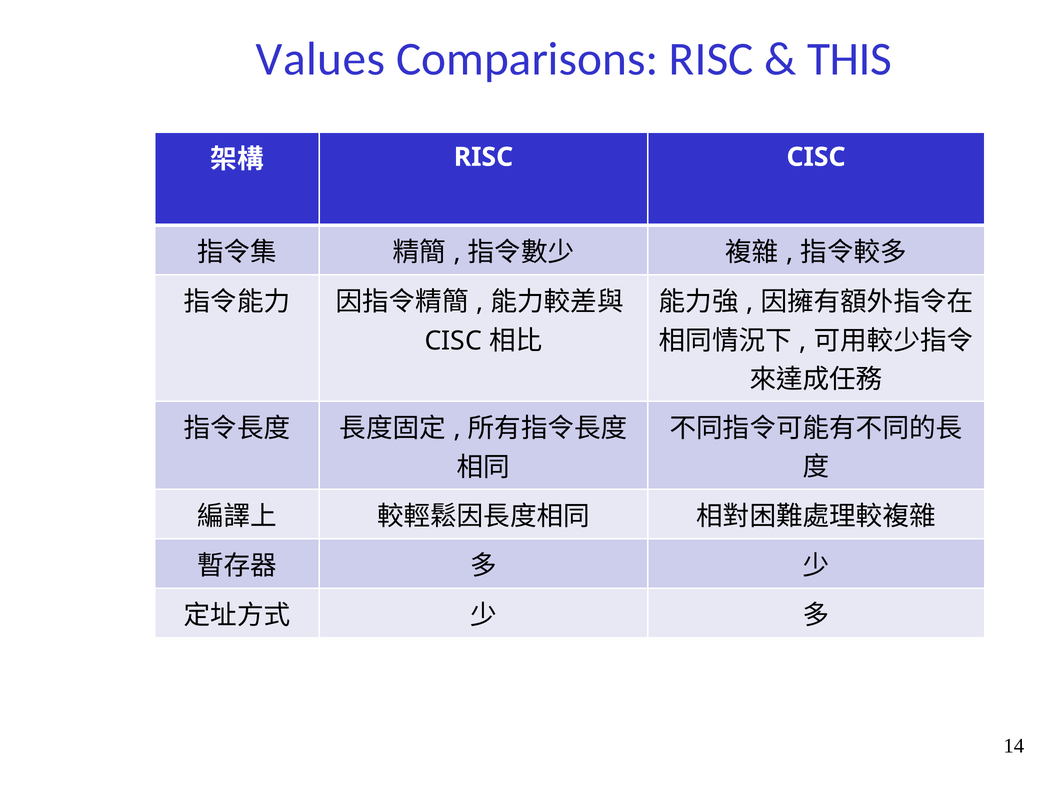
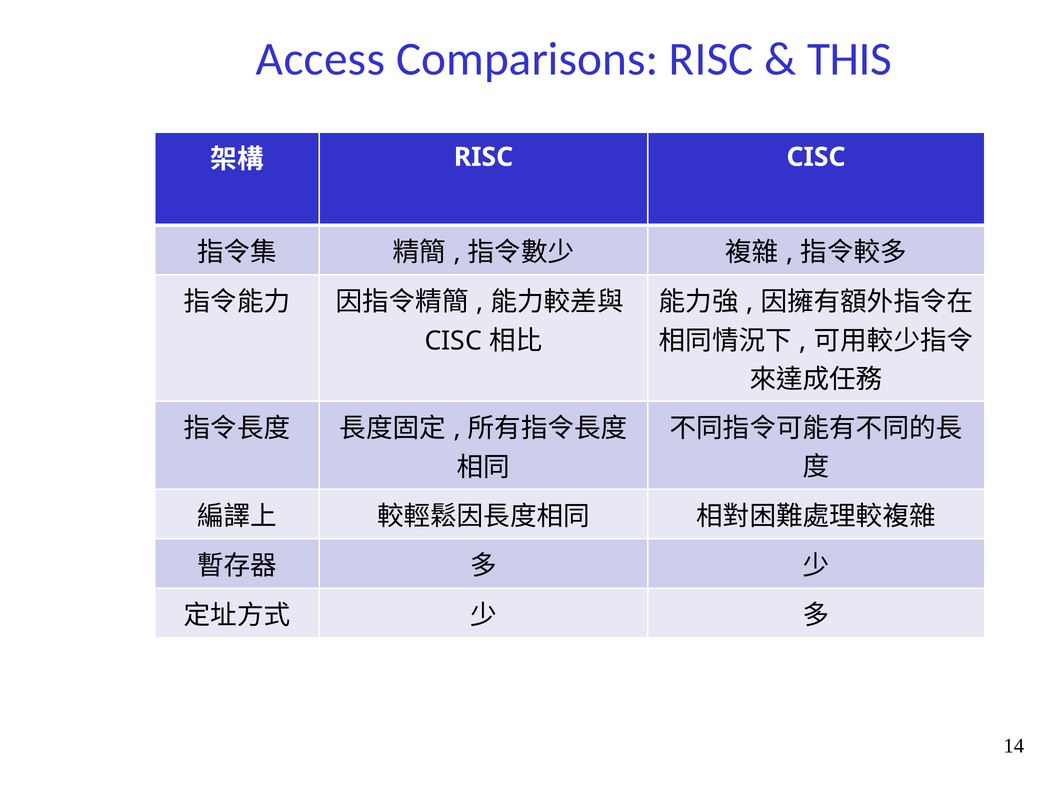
Values: Values -> Access (321, 59)
